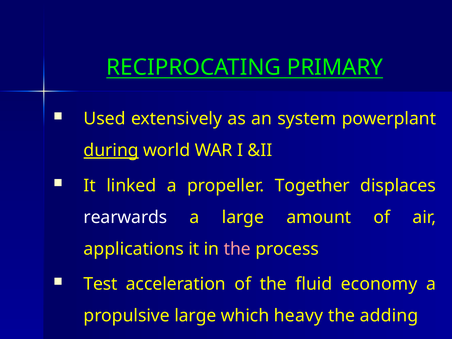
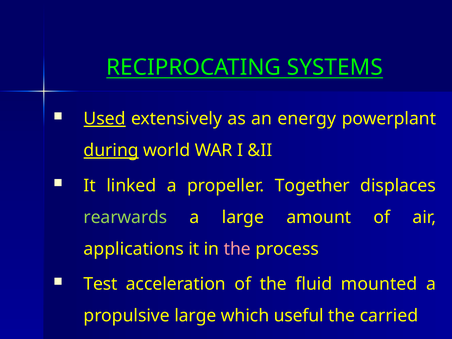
PRIMARY: PRIMARY -> SYSTEMS (335, 67)
Used underline: none -> present (105, 119)
system: system -> energy (307, 119)
rearwards colour: white -> light green (125, 217)
economy: economy -> mounted (379, 284)
heavy: heavy -> useful (299, 316)
adding: adding -> carried (389, 316)
